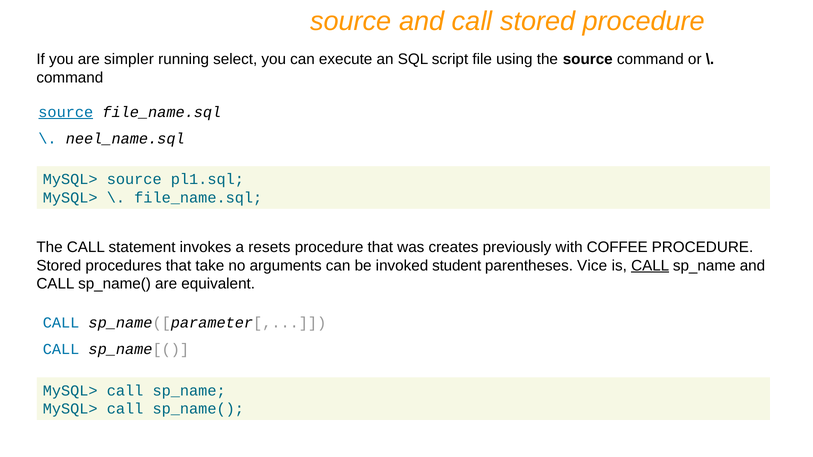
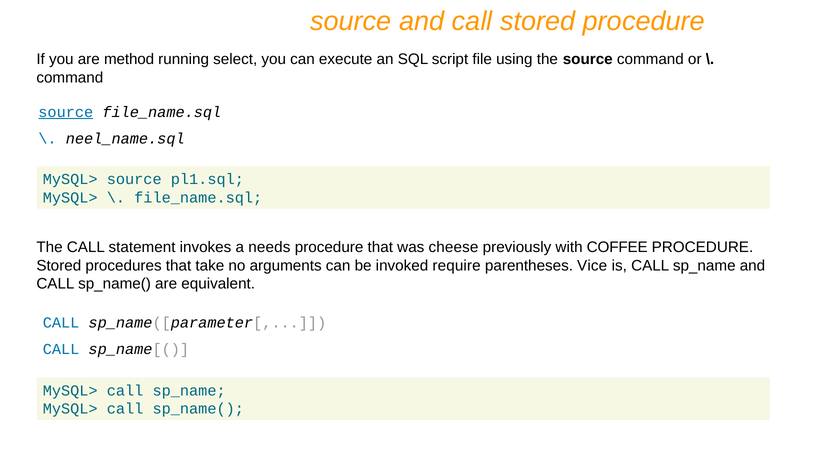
simpler: simpler -> method (129, 59)
resets: resets -> needs (269, 248)
creates: creates -> cheese (453, 248)
student: student -> require (457, 266)
CALL underline: present -> none (650, 266)
